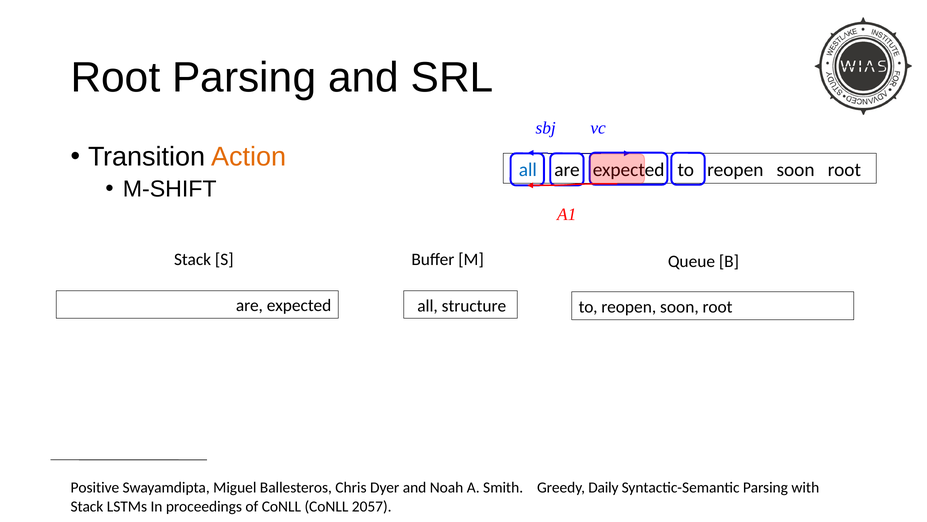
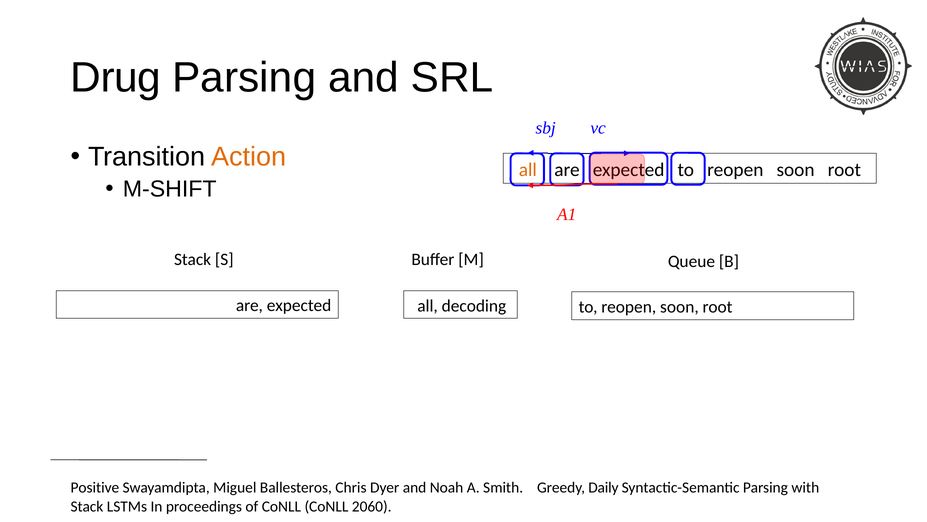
Root: Root -> Drug (116, 78)
all colour: blue -> orange (528, 170)
structure: structure -> decoding (474, 305)
2057: 2057 -> 2060 (372, 506)
